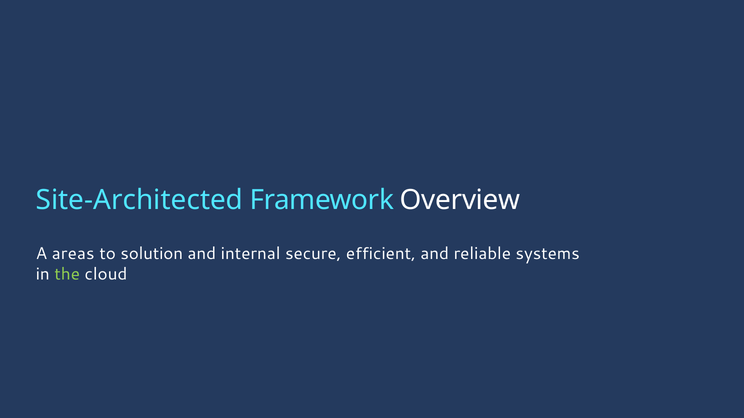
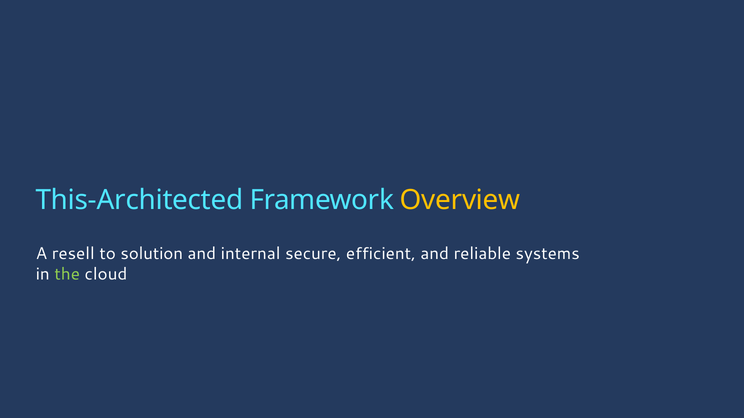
Site-Architected: Site-Architected -> This-Architected (140, 200)
Overview colour: white -> yellow (460, 200)
areas: areas -> resell (73, 254)
